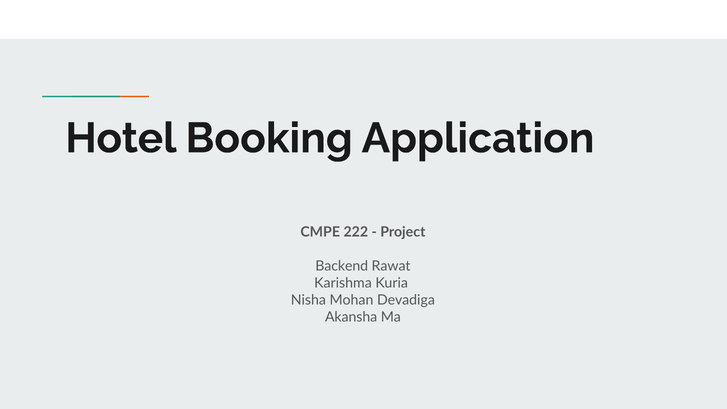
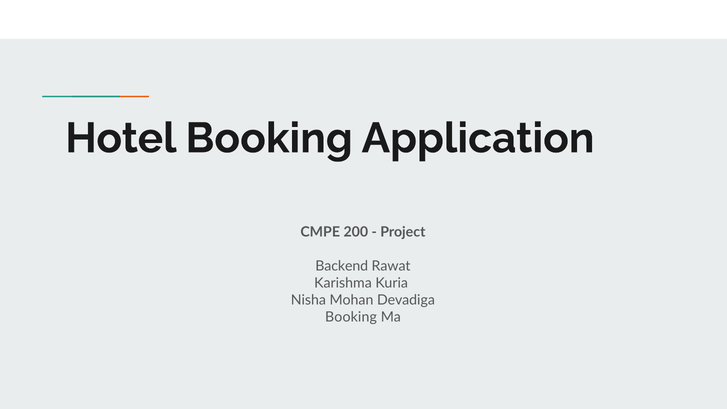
222: 222 -> 200 (356, 232)
Akansha: Akansha -> Booking (351, 317)
